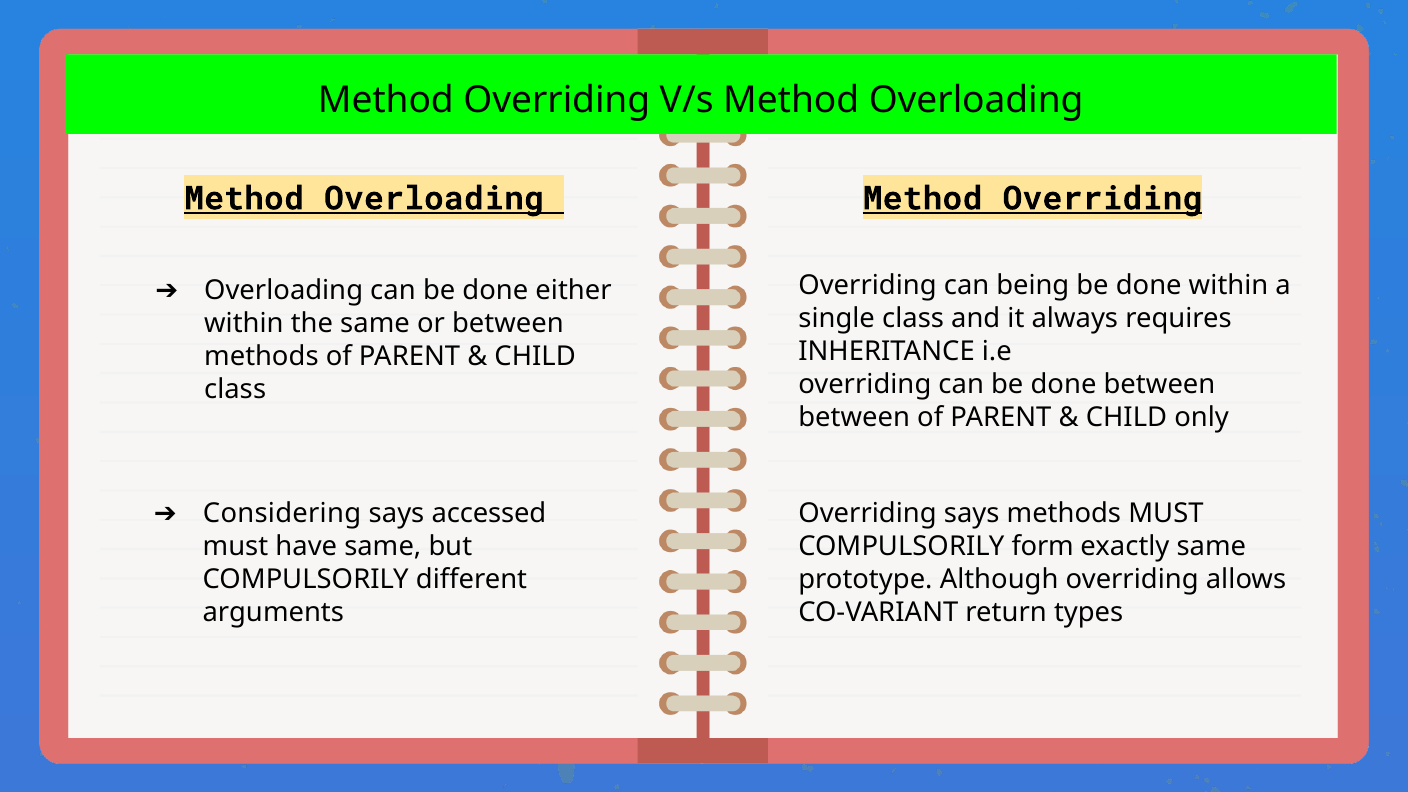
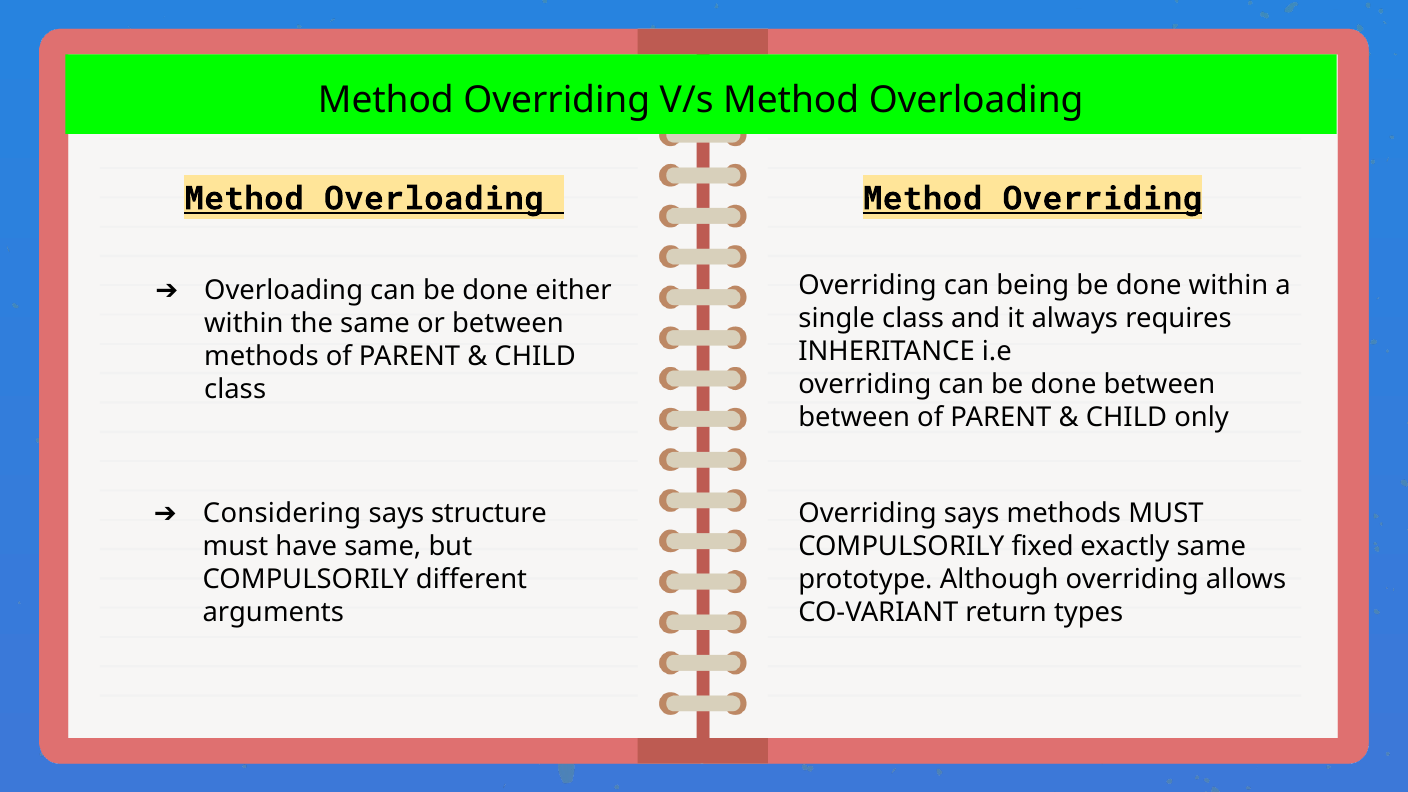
accessed: accessed -> structure (489, 513)
form: form -> fixed (1043, 546)
